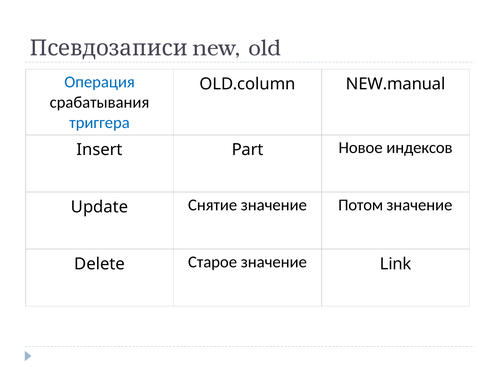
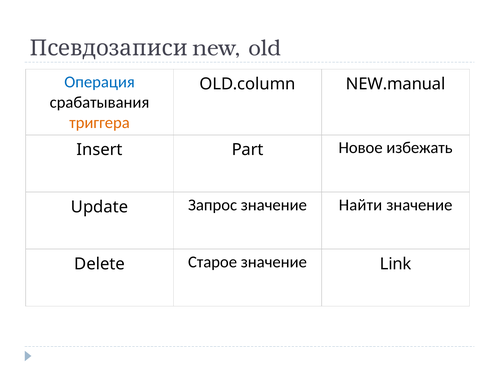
триггера colour: blue -> orange (100, 123)
индексов: индексов -> избежать (419, 148)
Снятие: Снятие -> Запрос (213, 205)
Потом: Потом -> Найти (360, 205)
